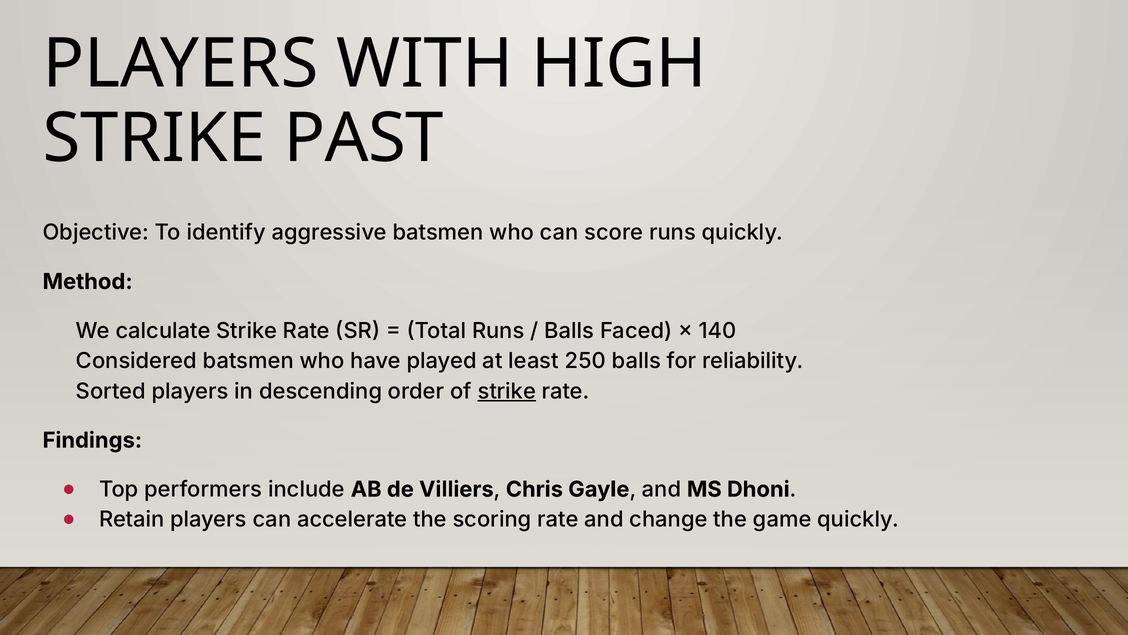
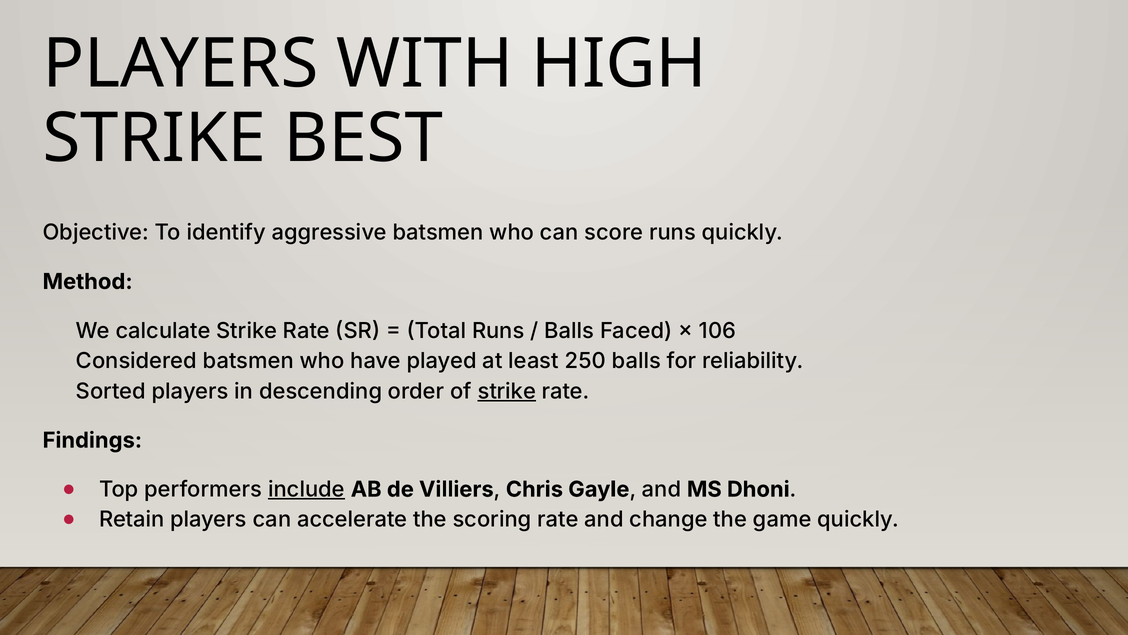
PAST: PAST -> BEST (363, 139)
140: 140 -> 106 (718, 331)
include underline: none -> present (306, 489)
